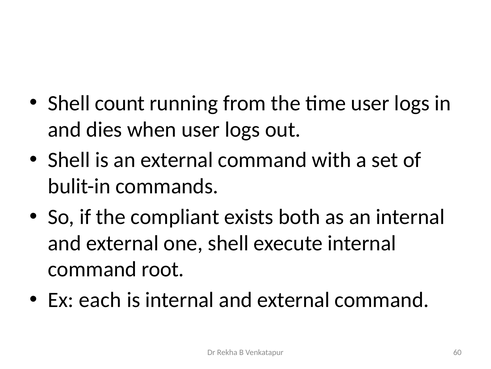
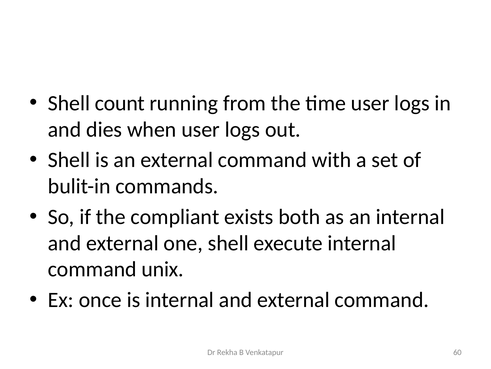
root: root -> unix (163, 269)
each: each -> once (100, 299)
